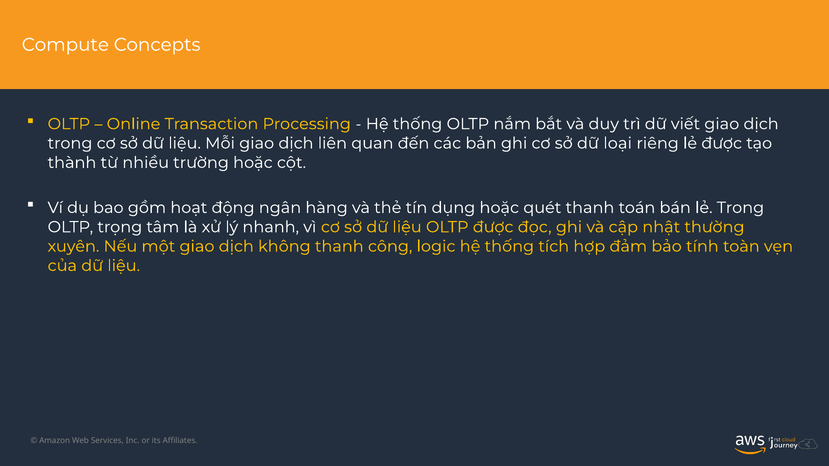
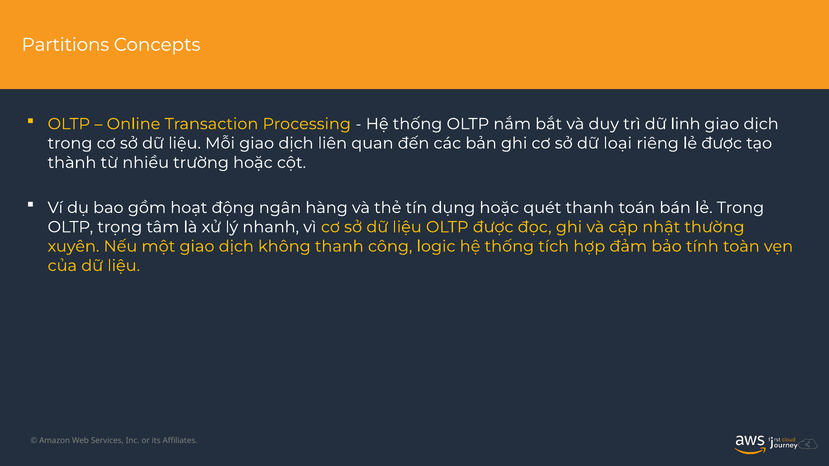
Compute: Compute -> Partitions (65, 45)
viết: viết -> linh (686, 124)
